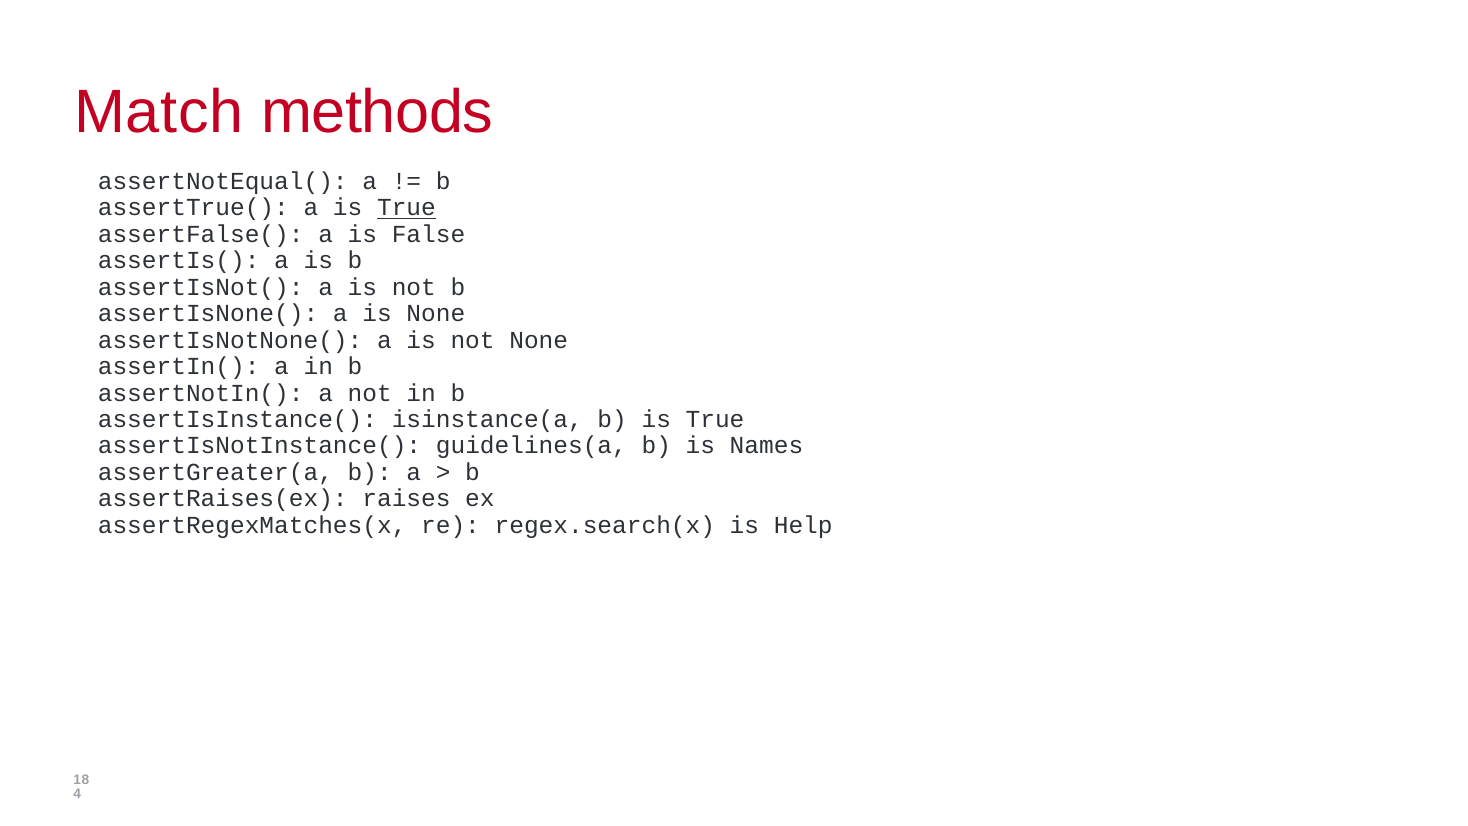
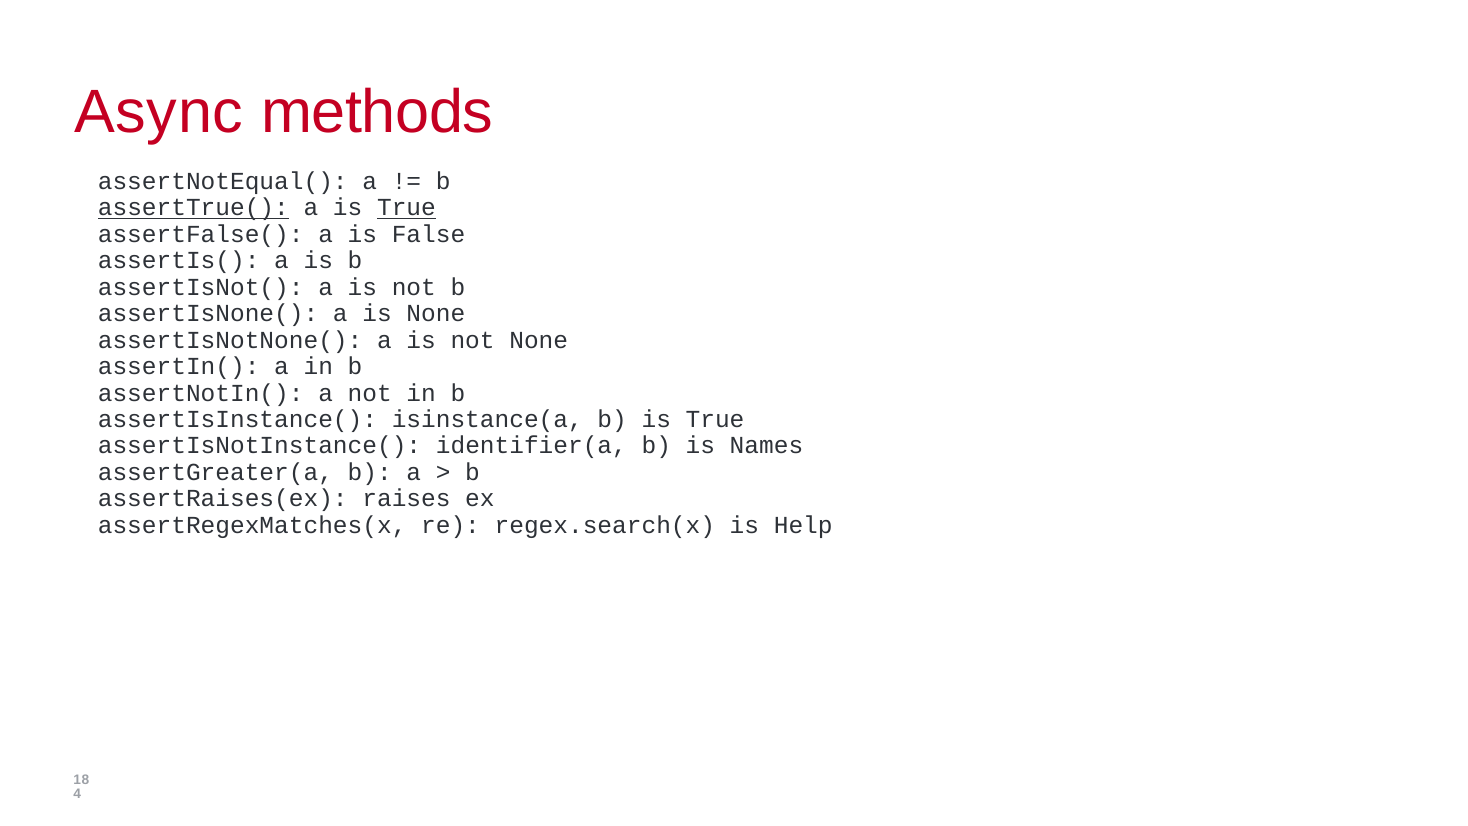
Match: Match -> Async (159, 113)
assertTrue( underline: none -> present (193, 208)
guidelines(a: guidelines(a -> identifier(a (531, 446)
